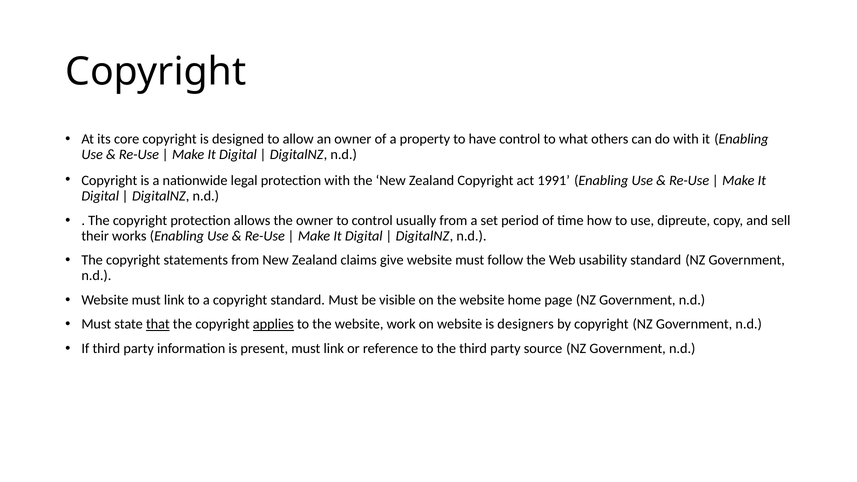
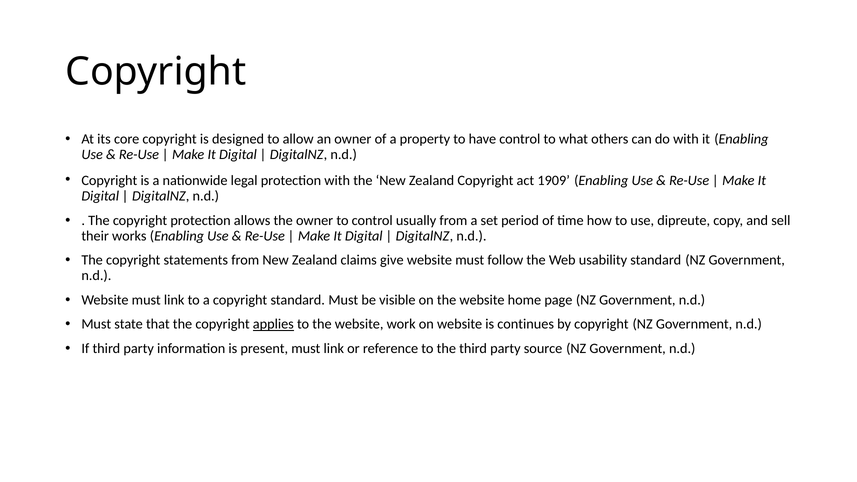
1991: 1991 -> 1909 (554, 180)
that underline: present -> none (158, 324)
designers: designers -> continues (526, 324)
